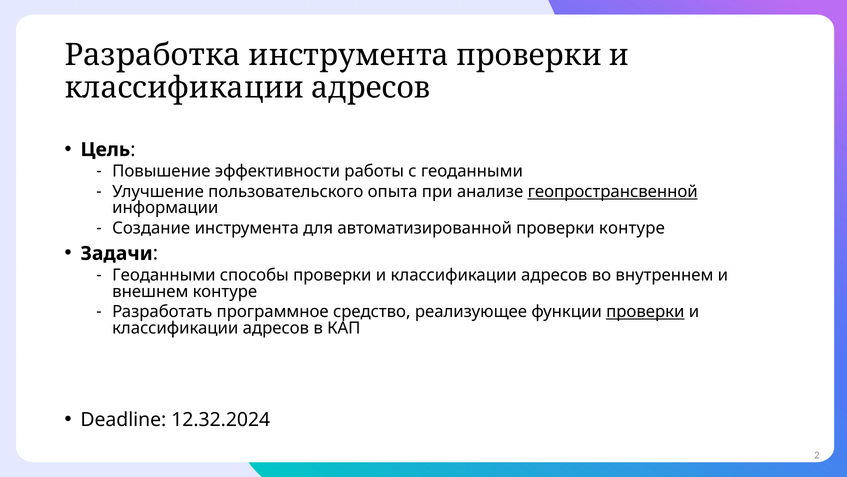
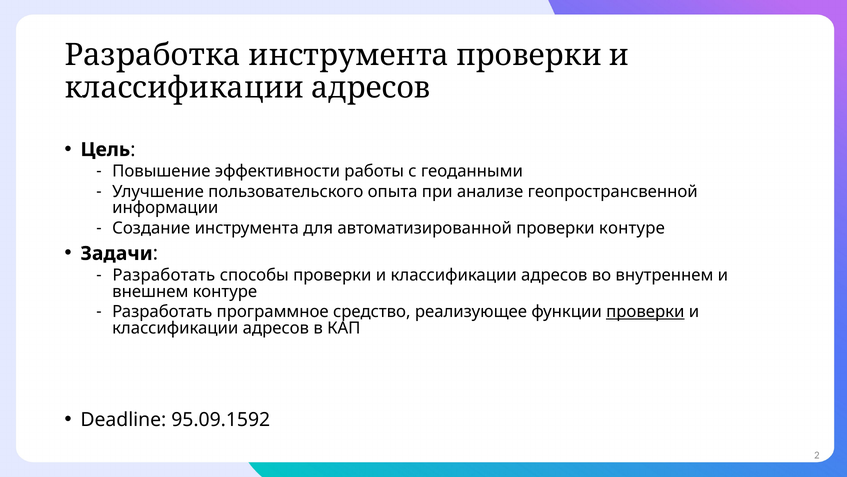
геопространсвенной underline: present -> none (613, 191)
Геоданными: Геоданными -> Разработать (164, 275)
12.32.2024: 12.32.2024 -> 95.09.1592 (221, 419)
